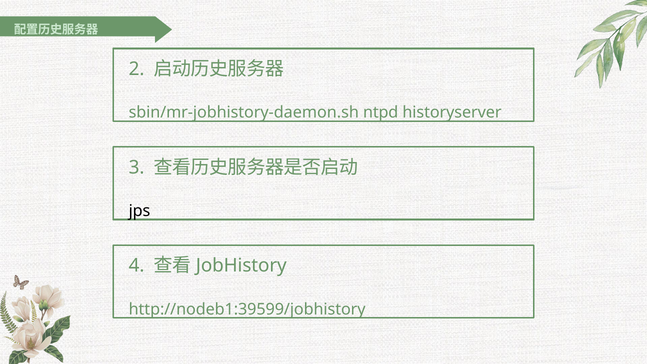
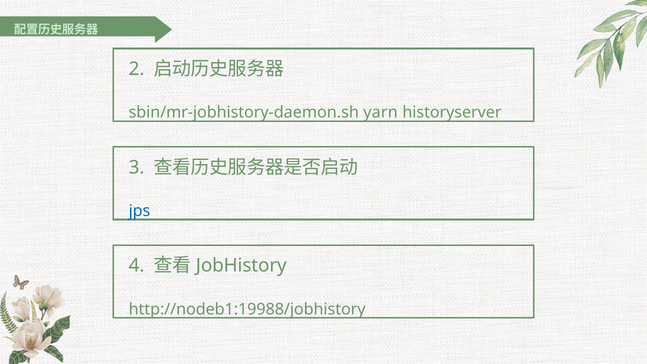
ntpd: ntpd -> yarn (381, 113)
jps colour: black -> blue (139, 211)
http://nodeb1:39599/jobhistory: http://nodeb1:39599/jobhistory -> http://nodeb1:19988/jobhistory (247, 309)
